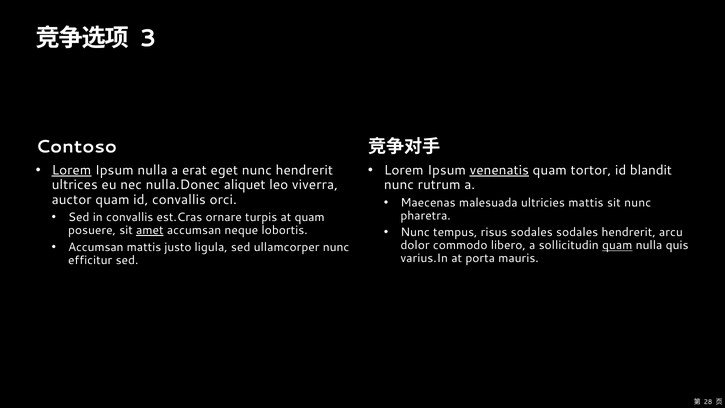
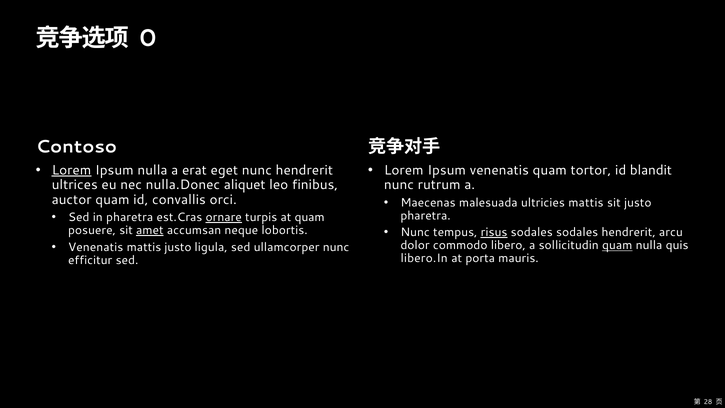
3: 3 -> 0 (148, 38)
venenatis underline: present -> none (499, 170)
viverra: viverra -> finibus (315, 185)
sit nunc: nunc -> justo (638, 202)
in convallis: convallis -> pharetra (130, 217)
ornare underline: none -> present (224, 217)
risus underline: none -> present (494, 232)
Accumsan: Accumsan -> Venenatis (96, 247)
varius.In: varius.In -> libero.In (424, 258)
